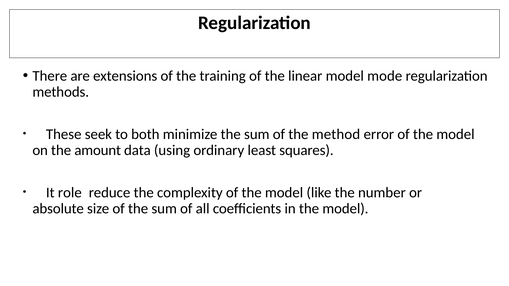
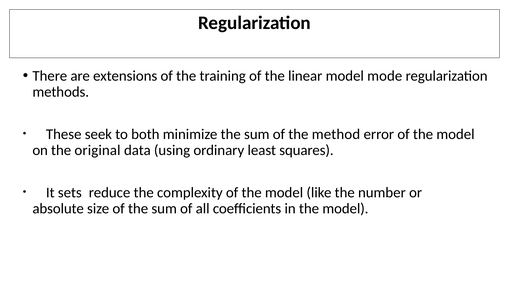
amount: amount -> original (98, 151)
role: role -> sets (70, 193)
